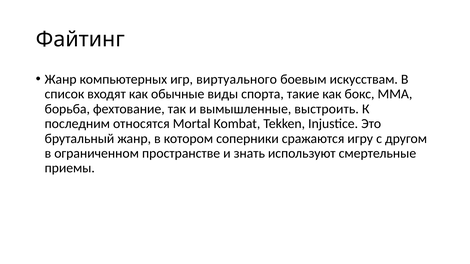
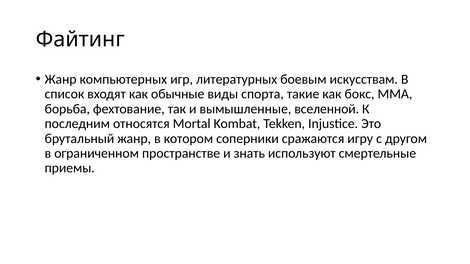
виртуального: виртуального -> литературных (237, 79)
выстроить: выстроить -> вселенной (327, 109)
